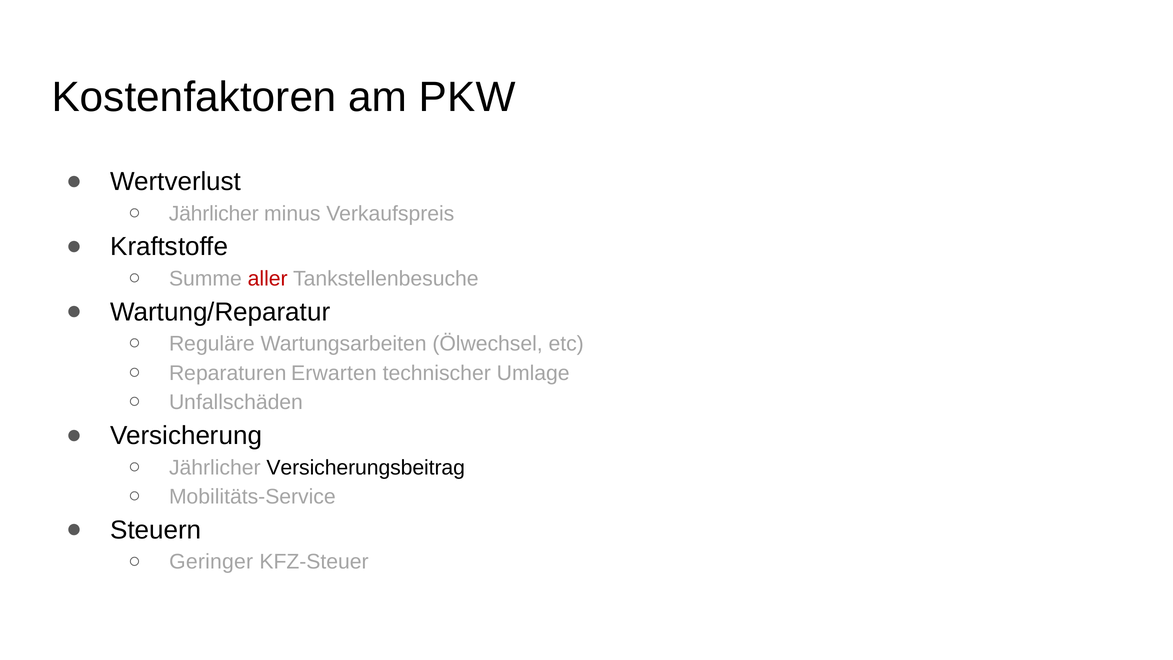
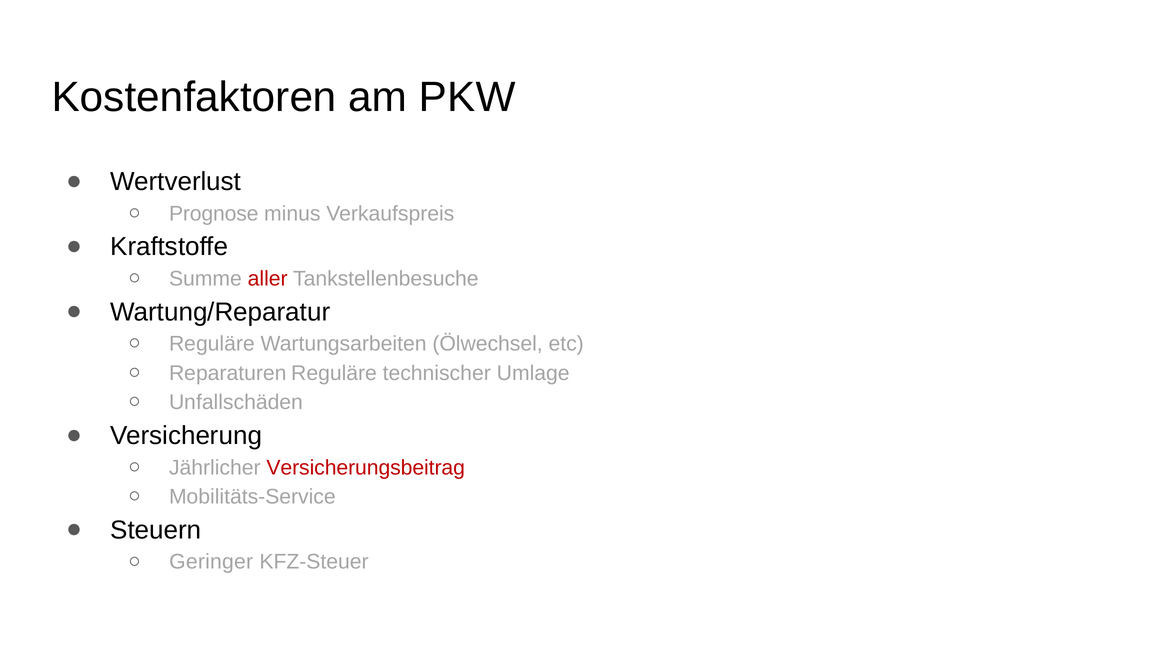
Jährlicher: Jährlicher -> Prognose (214, 213)
Reparaturen Erwarten: Erwarten -> Reguläre (334, 373)
Versicherungsbeitrag colour: black -> red (366, 467)
